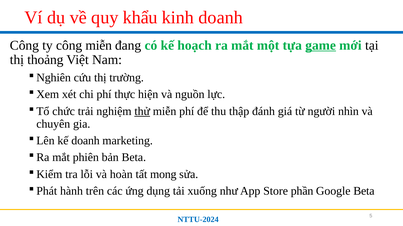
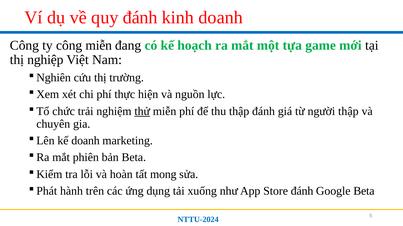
quy khẩu: khẩu -> đánh (140, 18)
game underline: present -> none (321, 45)
thoảng: thoảng -> nghiệp (45, 60)
người nhìn: nhìn -> thập (348, 112)
Store phần: phần -> đánh (302, 192)
